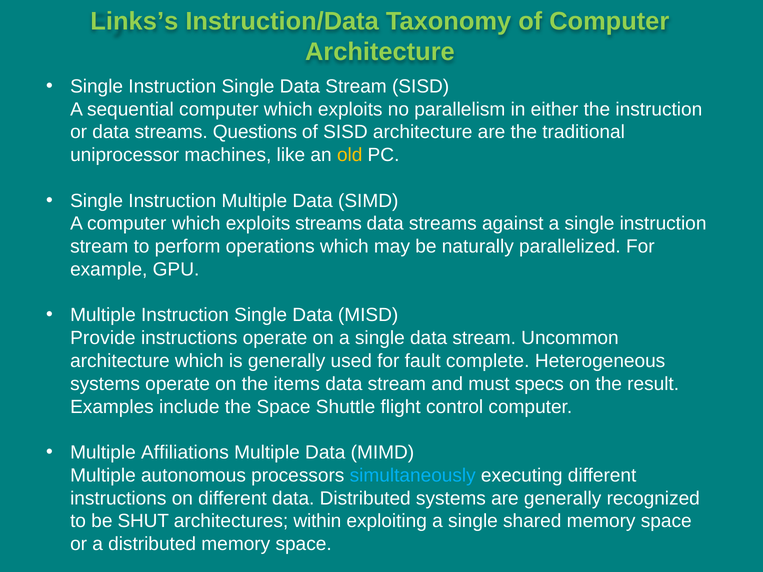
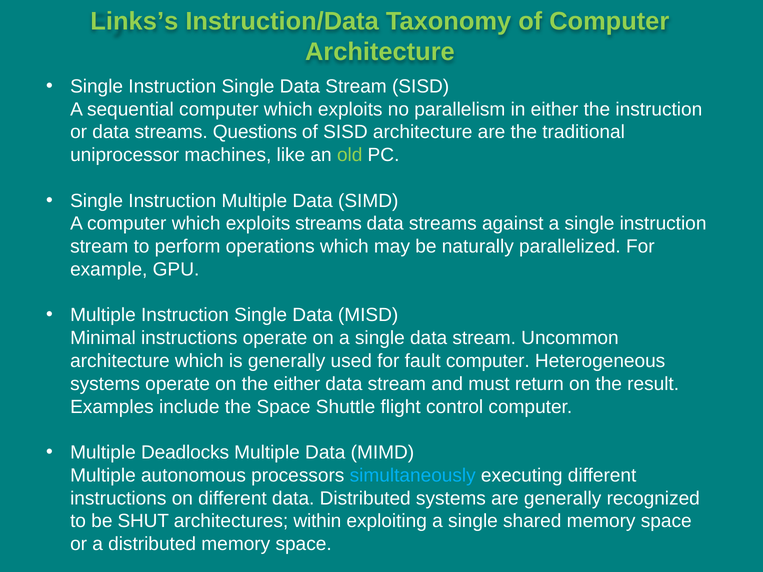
old colour: yellow -> light green (350, 155)
Provide: Provide -> Minimal (103, 338)
fault complete: complete -> computer (488, 361)
the items: items -> either (297, 384)
specs: specs -> return (539, 384)
Affiliations: Affiliations -> Deadlocks (185, 453)
